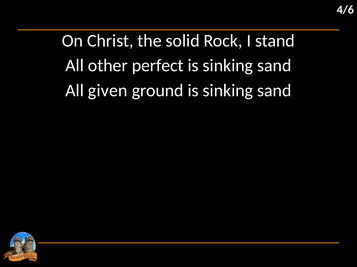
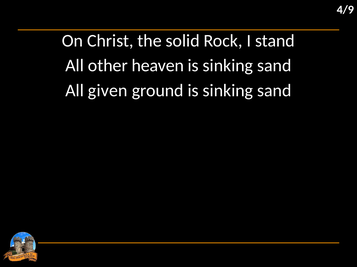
4/6: 4/6 -> 4/9 (345, 10)
perfect: perfect -> heaven (158, 66)
